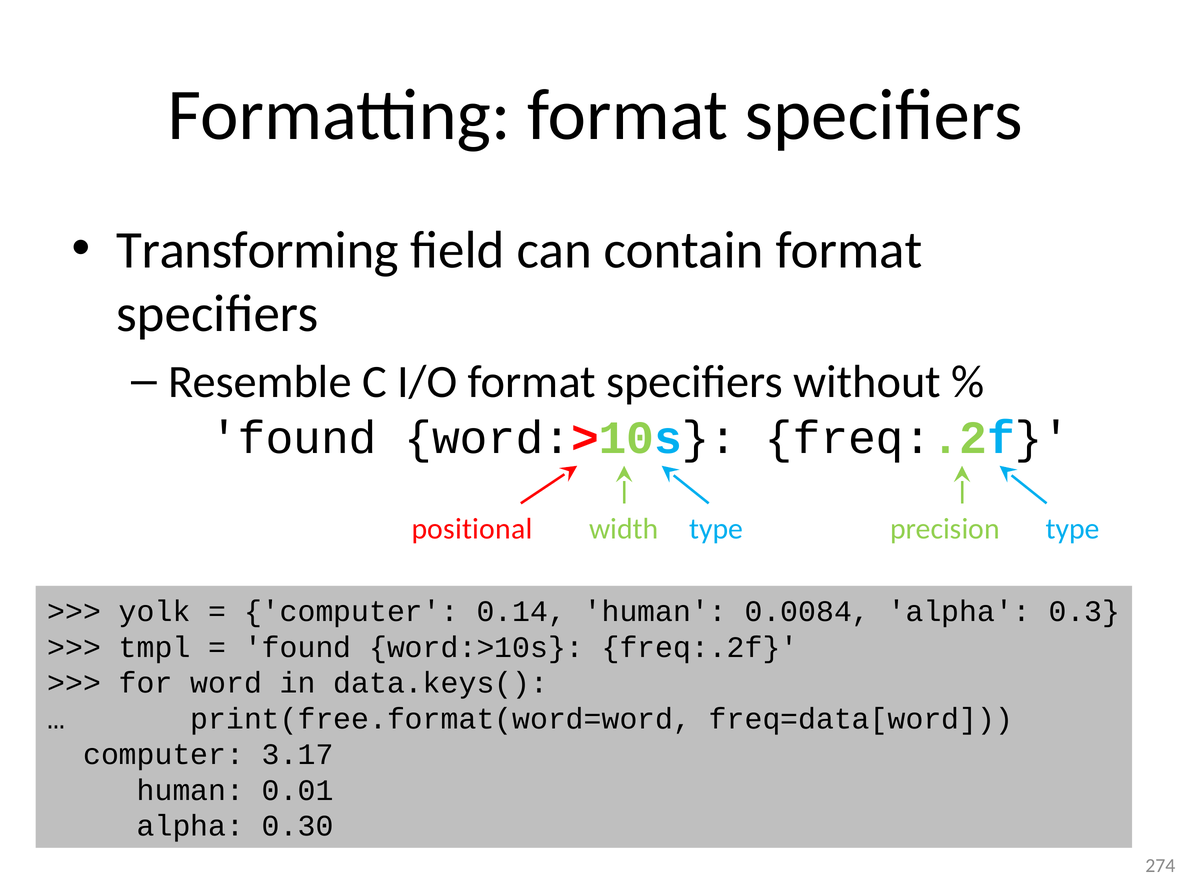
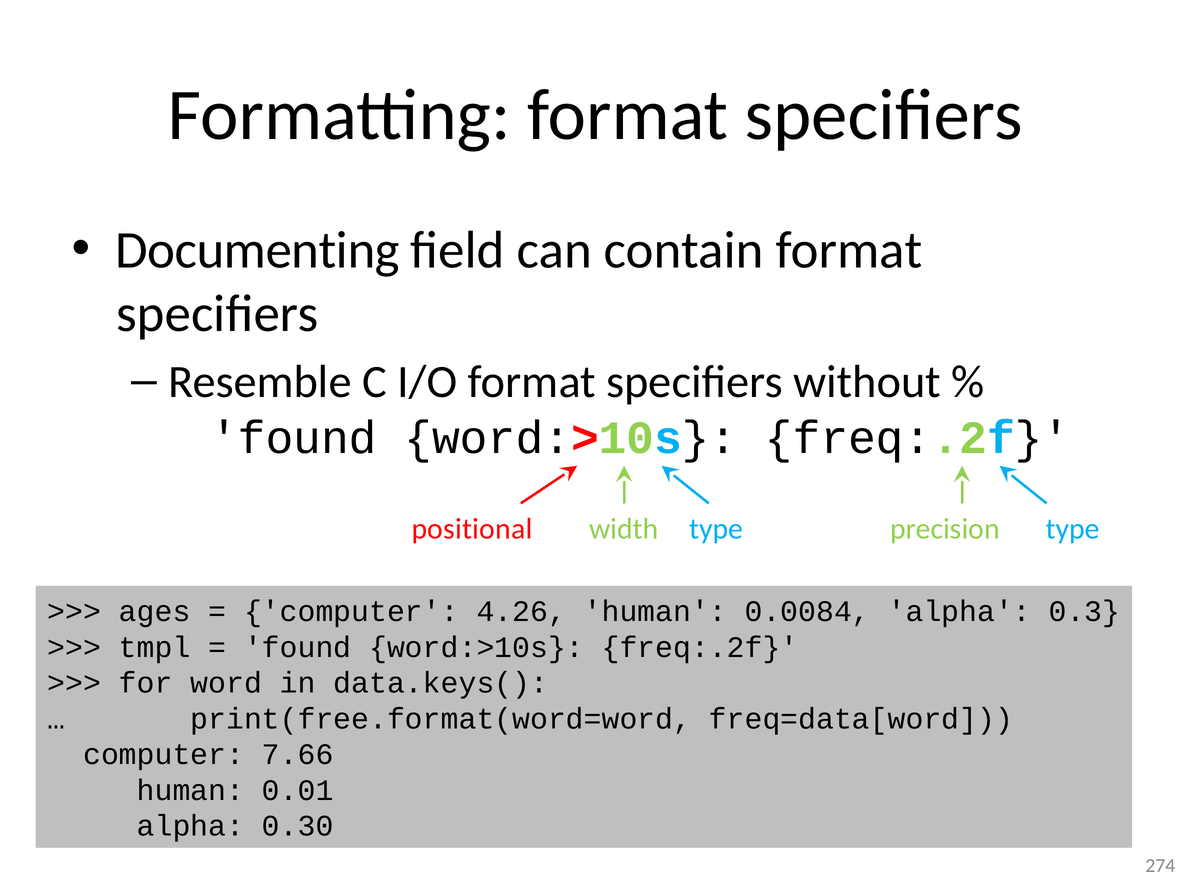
Transforming: Transforming -> Documenting (258, 250)
yolk: yolk -> ages (155, 612)
0.14: 0.14 -> 4.26 (521, 612)
3.17: 3.17 -> 7.66 (298, 755)
